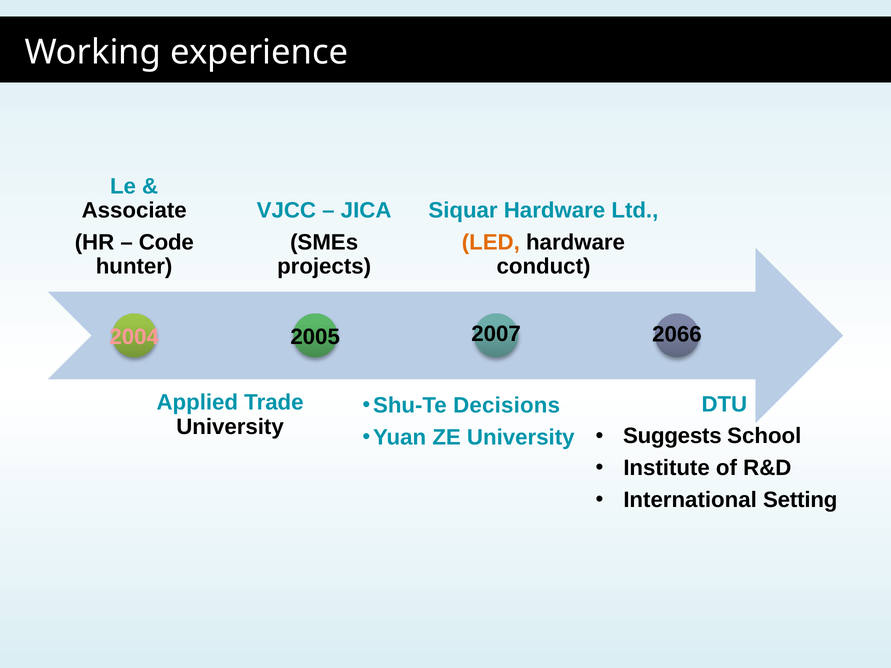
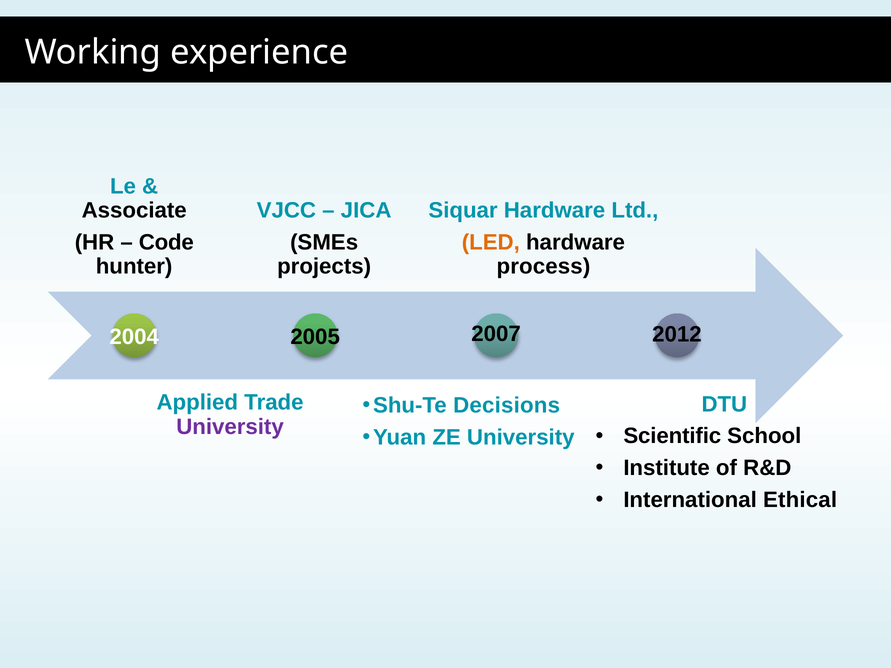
conduct: conduct -> process (543, 267)
2004 colour: pink -> white (134, 337)
2066: 2066 -> 2012 (677, 334)
University colour: black -> purple (230, 427)
Suggests: Suggests -> Scientific (672, 436)
Setting: Setting -> Ethical (800, 500)
